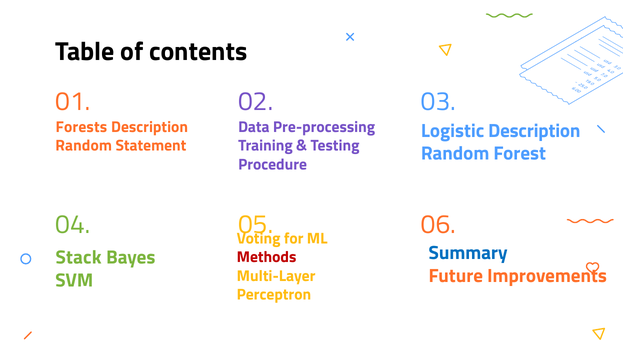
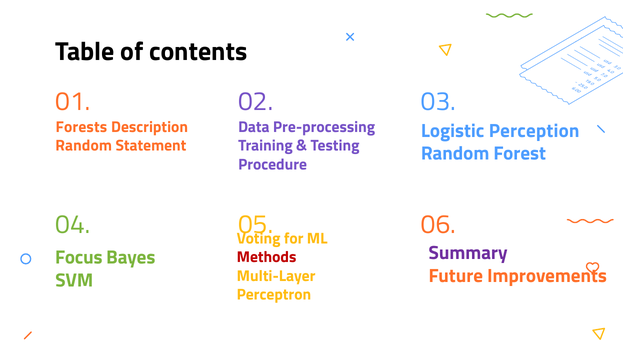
Logistic Description: Description -> Perception (534, 131)
Summary colour: blue -> purple (468, 253)
Stack: Stack -> Focus (79, 257)
